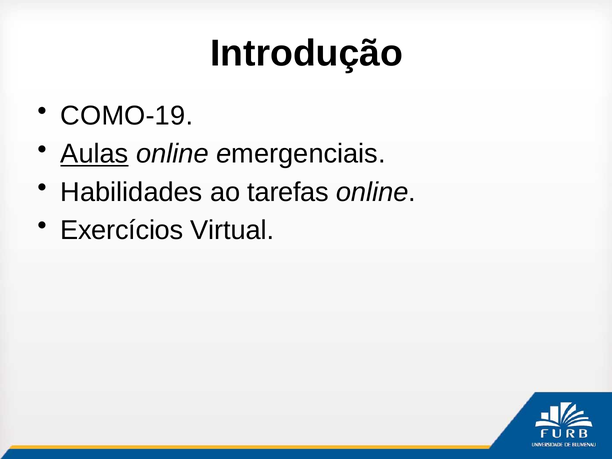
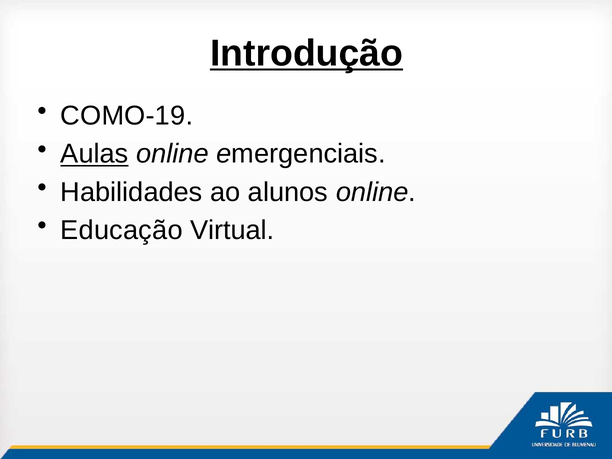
Introdução underline: none -> present (307, 53)
tarefas: tarefas -> alunos (288, 192)
Exercícios: Exercícios -> Educação (122, 230)
